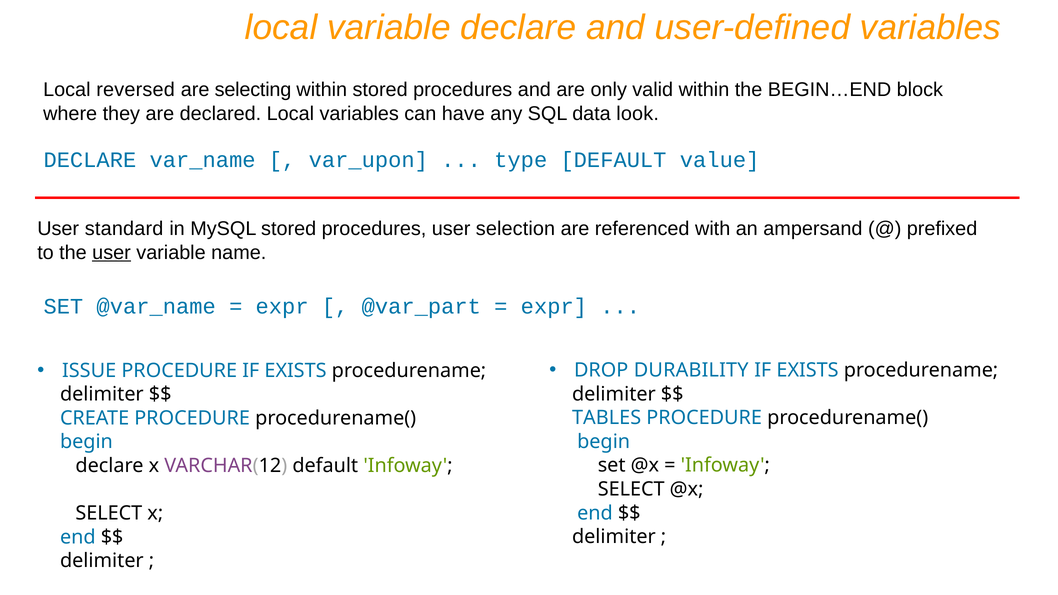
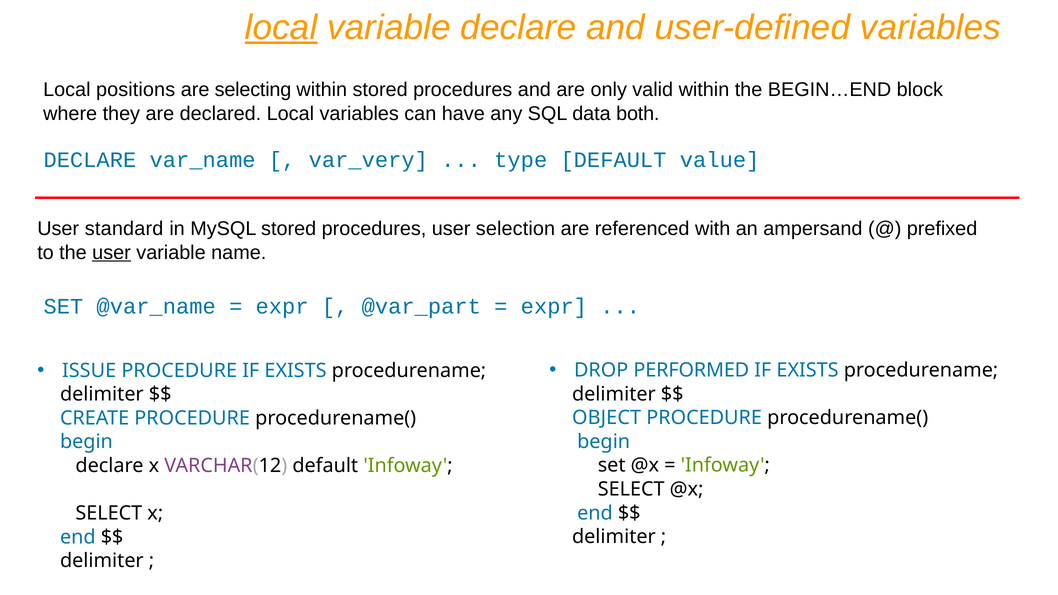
local underline: none -> present (281, 28)
reversed: reversed -> positions (136, 90)
look: look -> both (638, 114)
var_upon: var_upon -> var_very (368, 160)
DURABILITY: DURABILITY -> PERFORMED (691, 370)
TABLES: TABLES -> OBJECT (607, 418)
